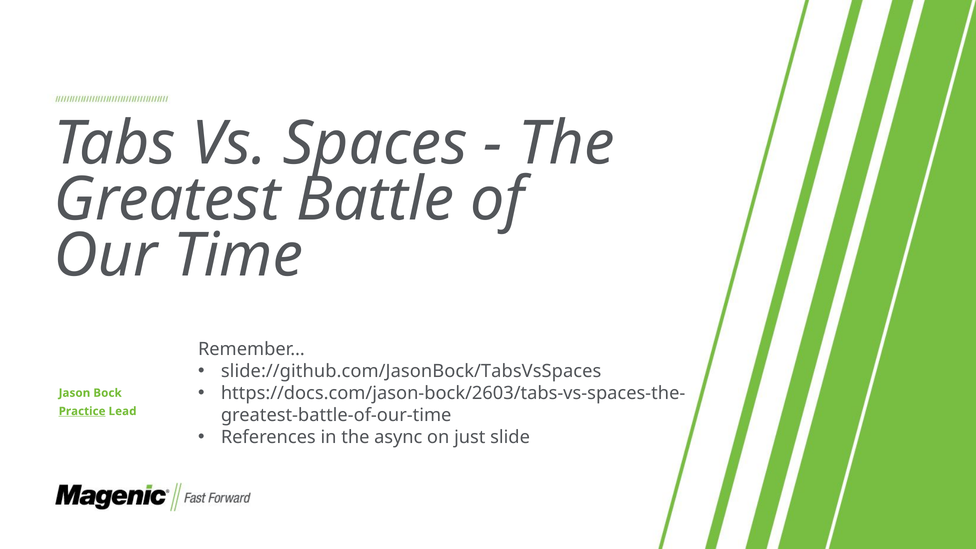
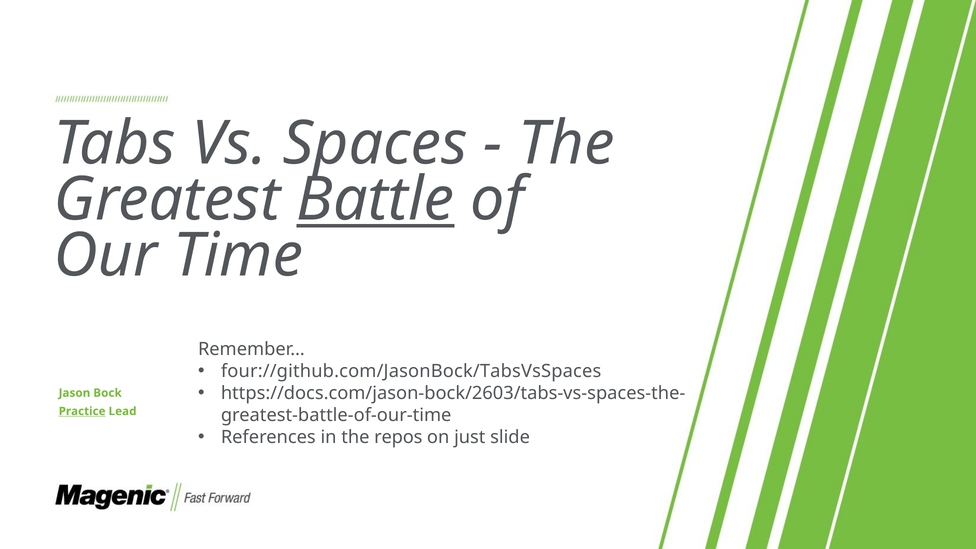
Battle underline: none -> present (375, 200)
slide://github.com/JasonBock/TabsVsSpaces: slide://github.com/JasonBock/TabsVsSpaces -> four://github.com/JasonBock/TabsVsSpaces (411, 371)
async: async -> repos (398, 437)
